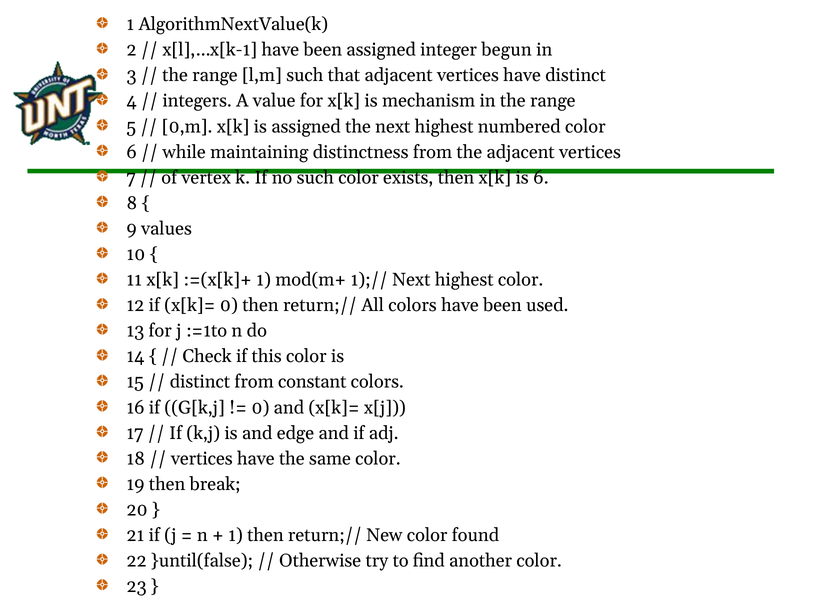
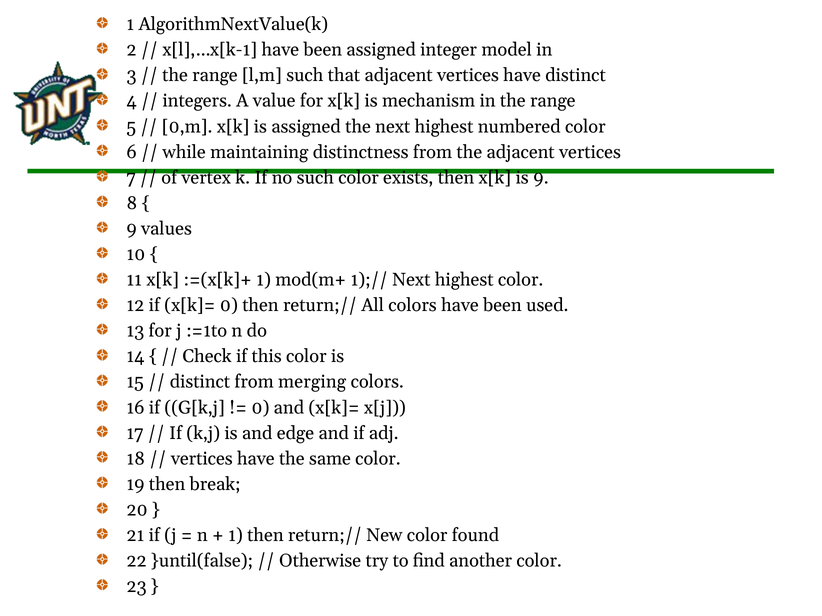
begun: begun -> model (507, 50)
is 6: 6 -> 9 (541, 178)
constant: constant -> merging (312, 382)
